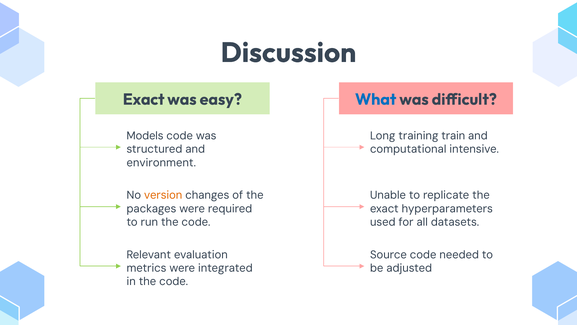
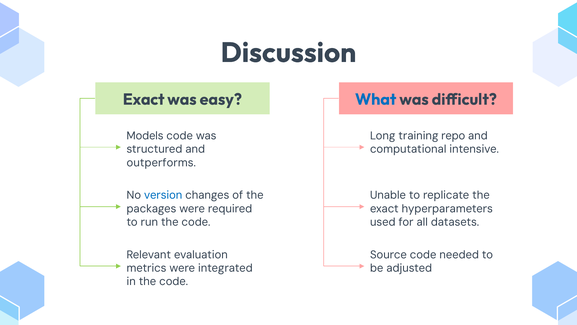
train: train -> repo (453, 136)
environment: environment -> outperforms (161, 162)
version colour: orange -> blue (163, 195)
